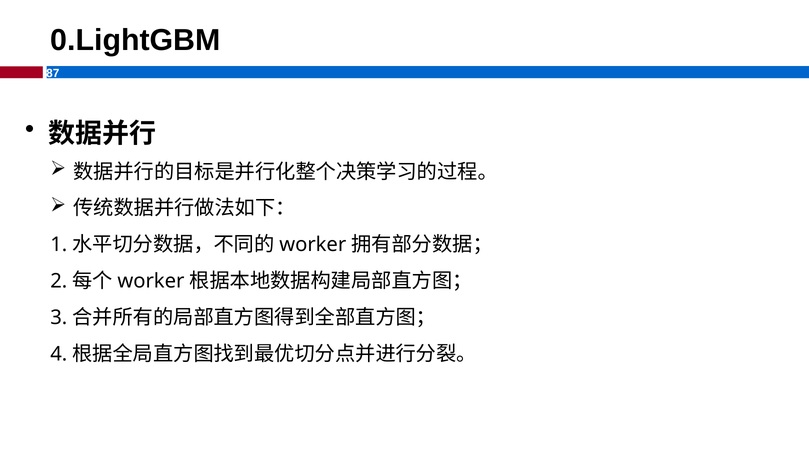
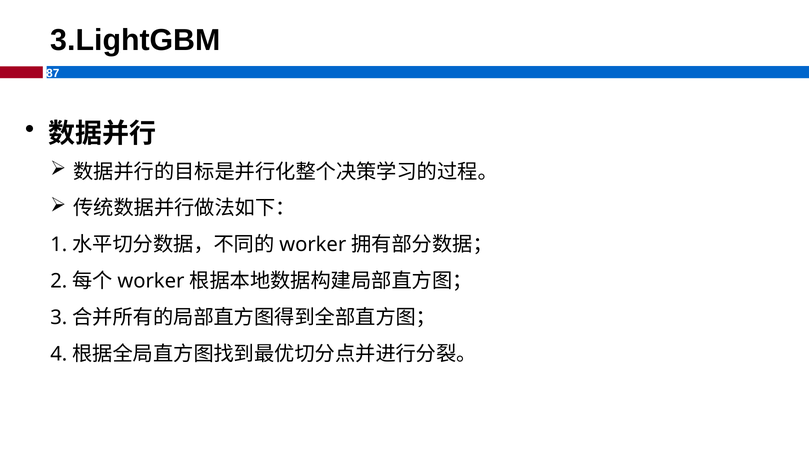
0.LightGBM: 0.LightGBM -> 3.LightGBM (135, 40)
